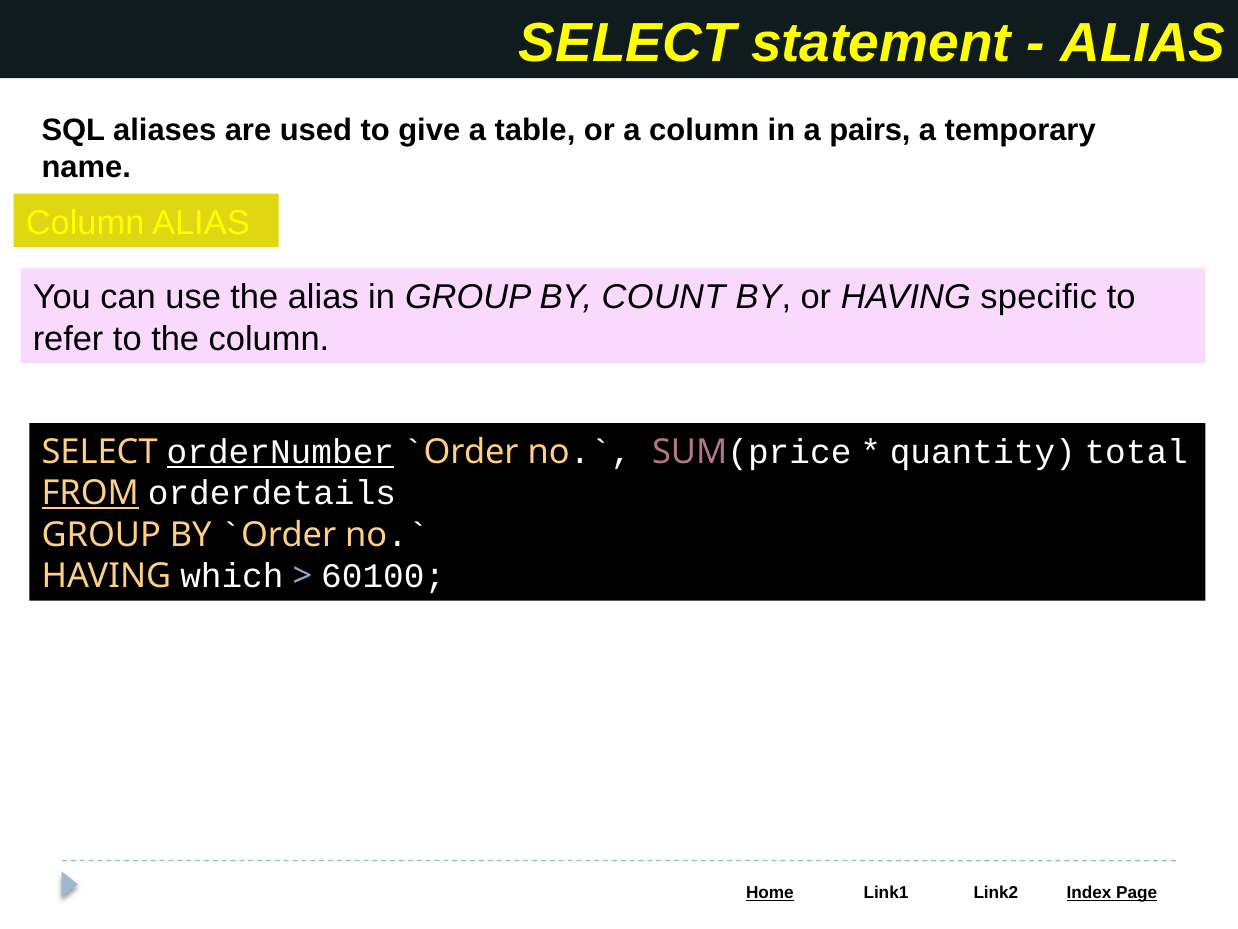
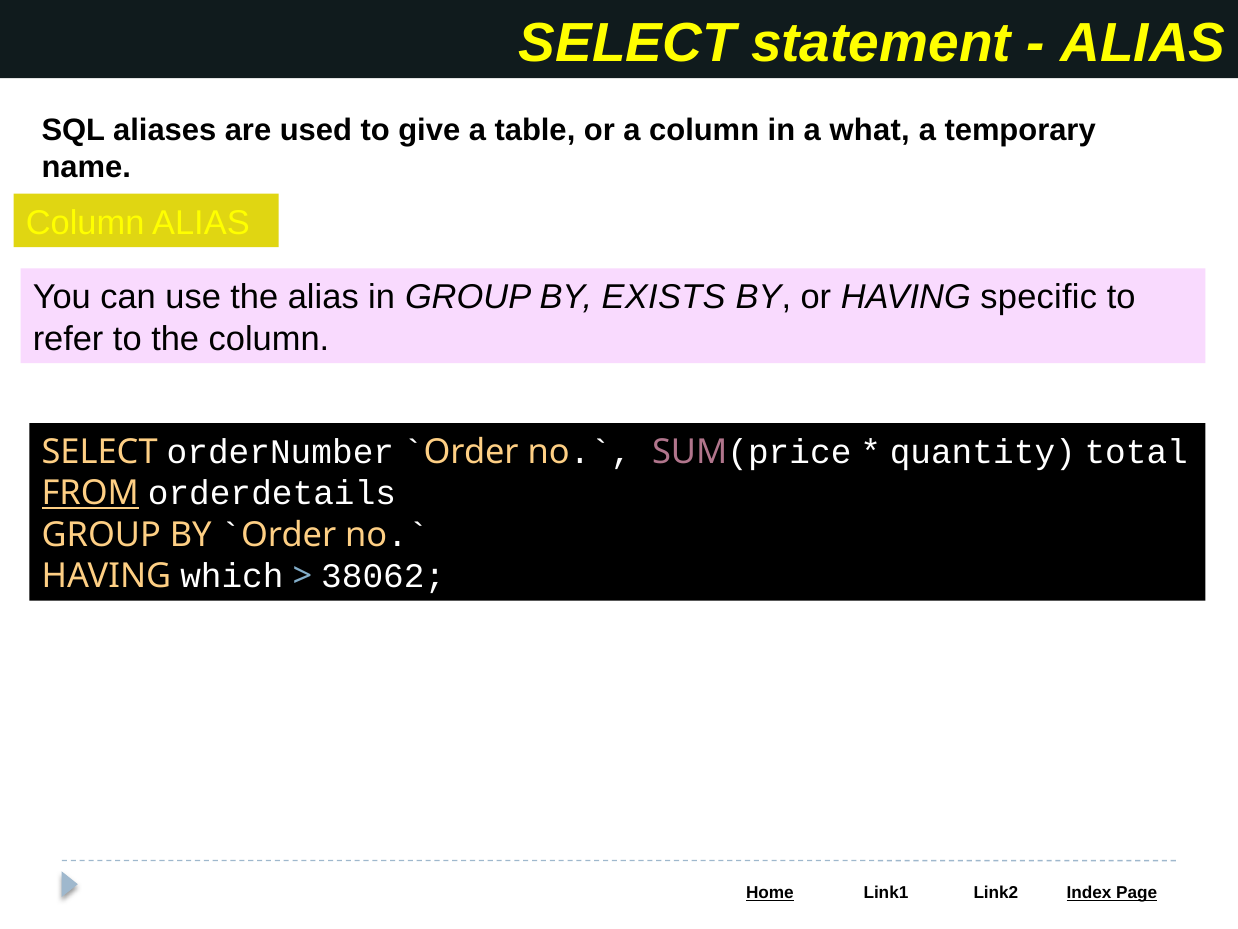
pairs: pairs -> what (870, 130)
COUNT: COUNT -> EXISTS (664, 297)
orderNumber underline: present -> none (280, 452)
60100: 60100 -> 38062 (383, 576)
